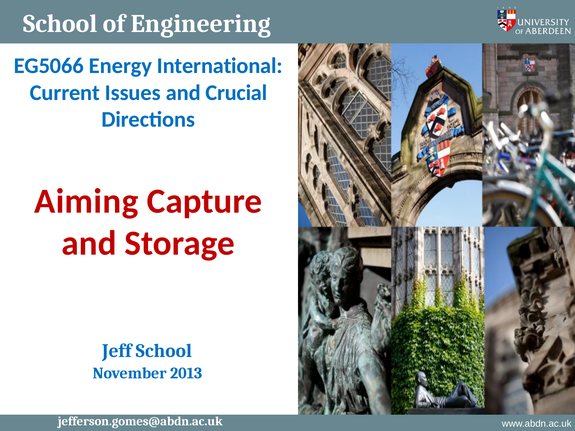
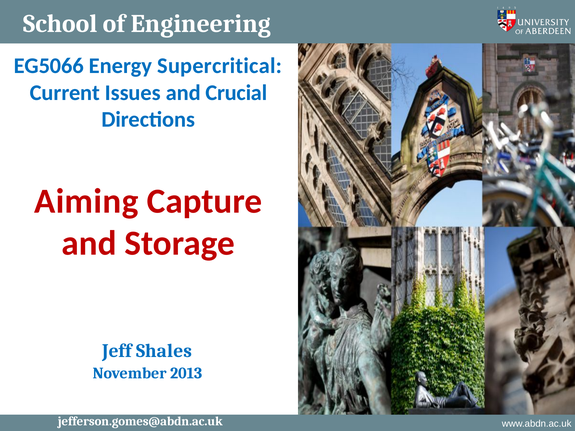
International: International -> Supercritical (220, 66)
Jeff School: School -> Shales (164, 351)
